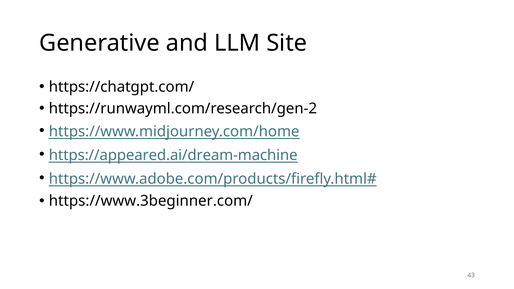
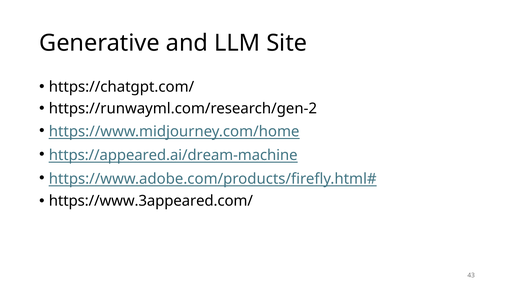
https://www.3beginner.com/: https://www.3beginner.com/ -> https://www.3appeared.com/ (151, 201)
